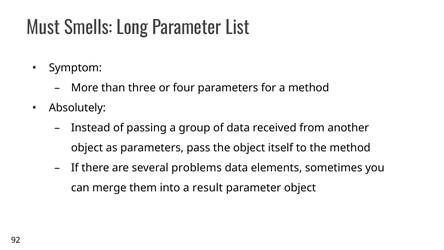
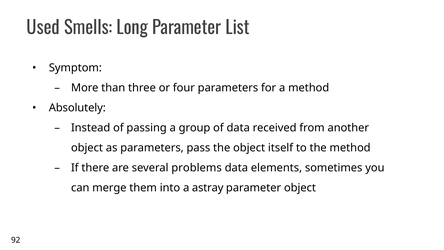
Must: Must -> Used (43, 28)
result: result -> astray (208, 188)
